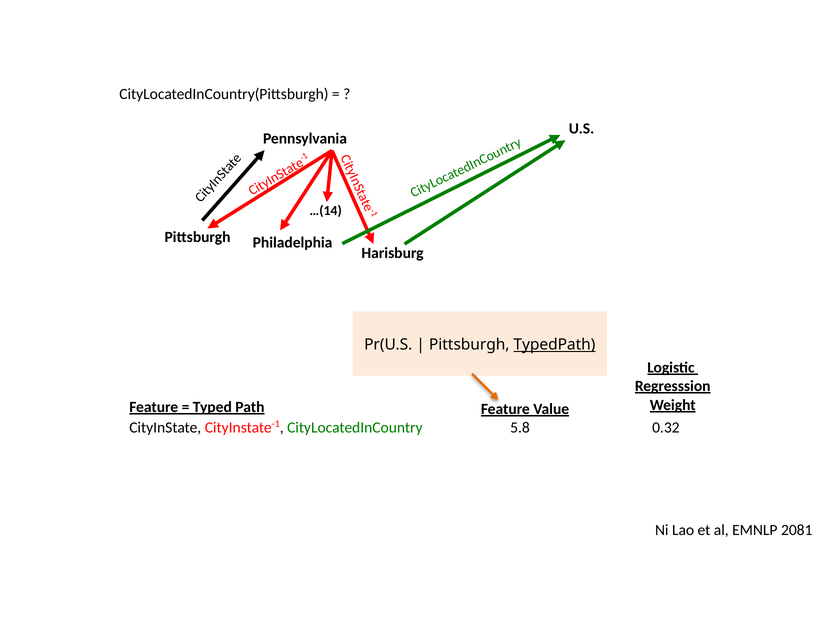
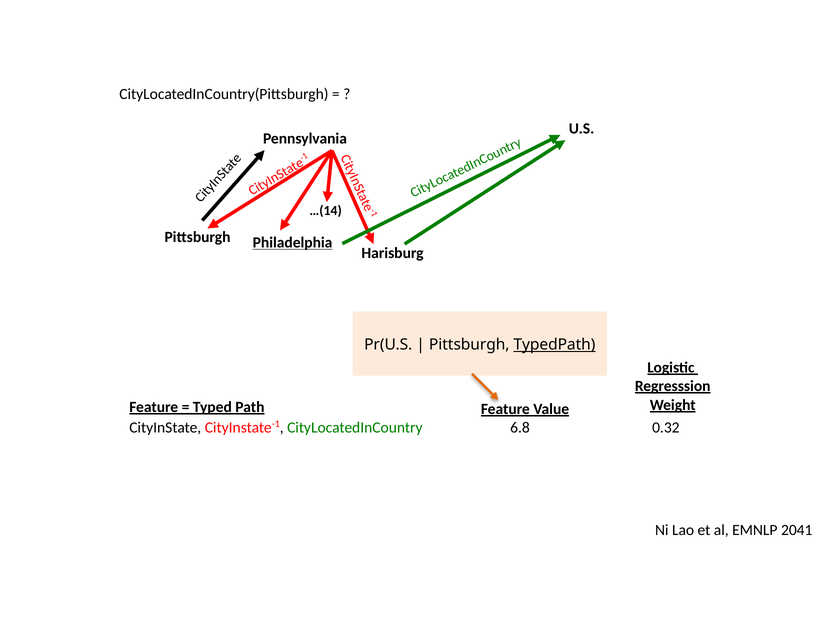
Philadelphia underline: none -> present (293, 242)
5.8: 5.8 -> 6.8 (520, 427)
2081: 2081 -> 2041 (797, 530)
